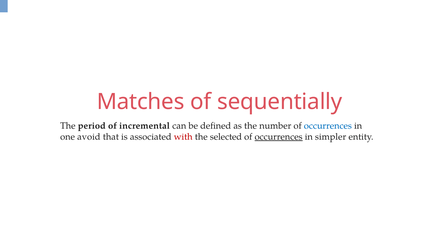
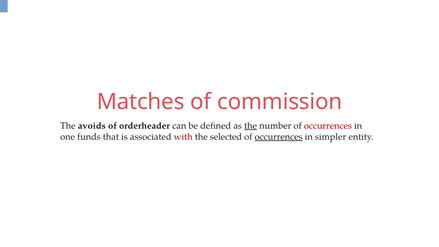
sequentially: sequentially -> commission (280, 102)
period: period -> avoids (92, 126)
incremental: incremental -> orderheader (145, 126)
the underline: none -> present (251, 126)
occurrences colour: blue -> red (328, 126)
avoid: avoid -> funds (89, 137)
